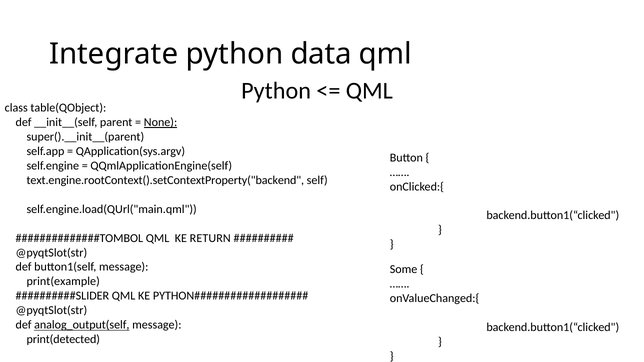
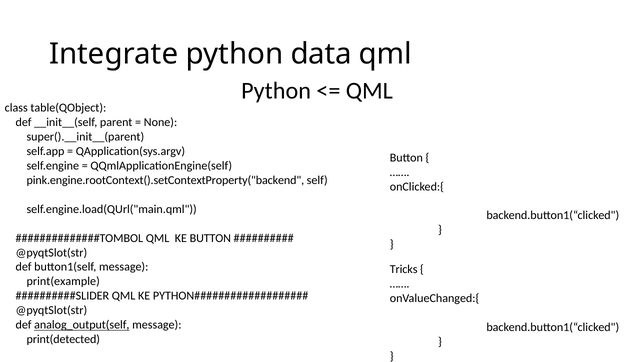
None underline: present -> none (161, 122)
text.engine.rootContext().setContextProperty("backend: text.engine.rootContext().setContextProperty("backend -> pink.engine.rootContext().setContextProperty("backend (165, 180)
KE RETURN: RETURN -> BUTTON (210, 238)
Some: Some -> Tricks (404, 269)
